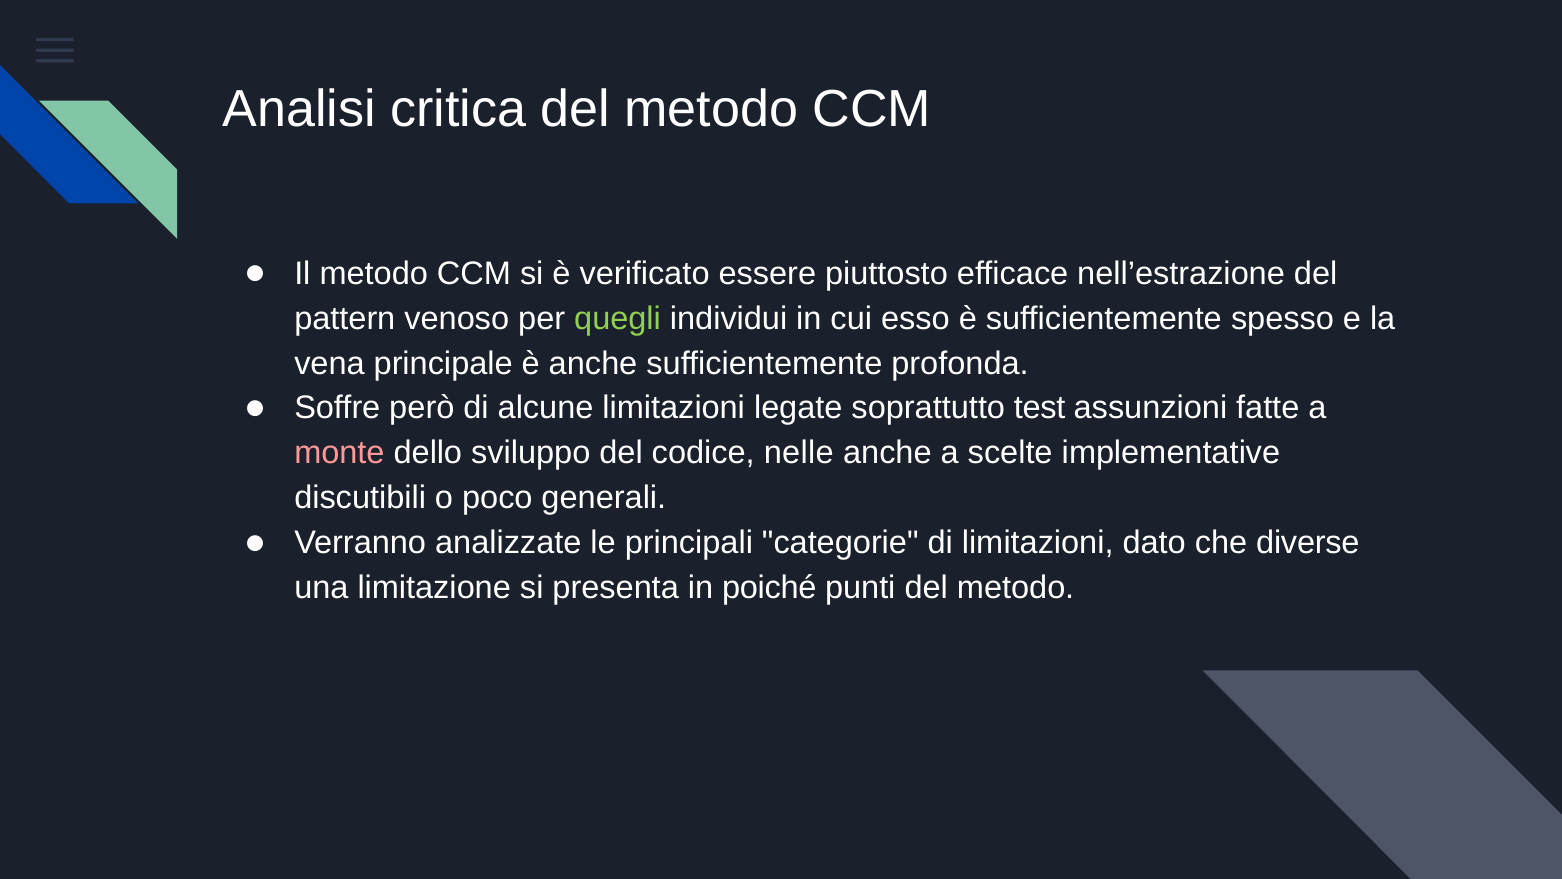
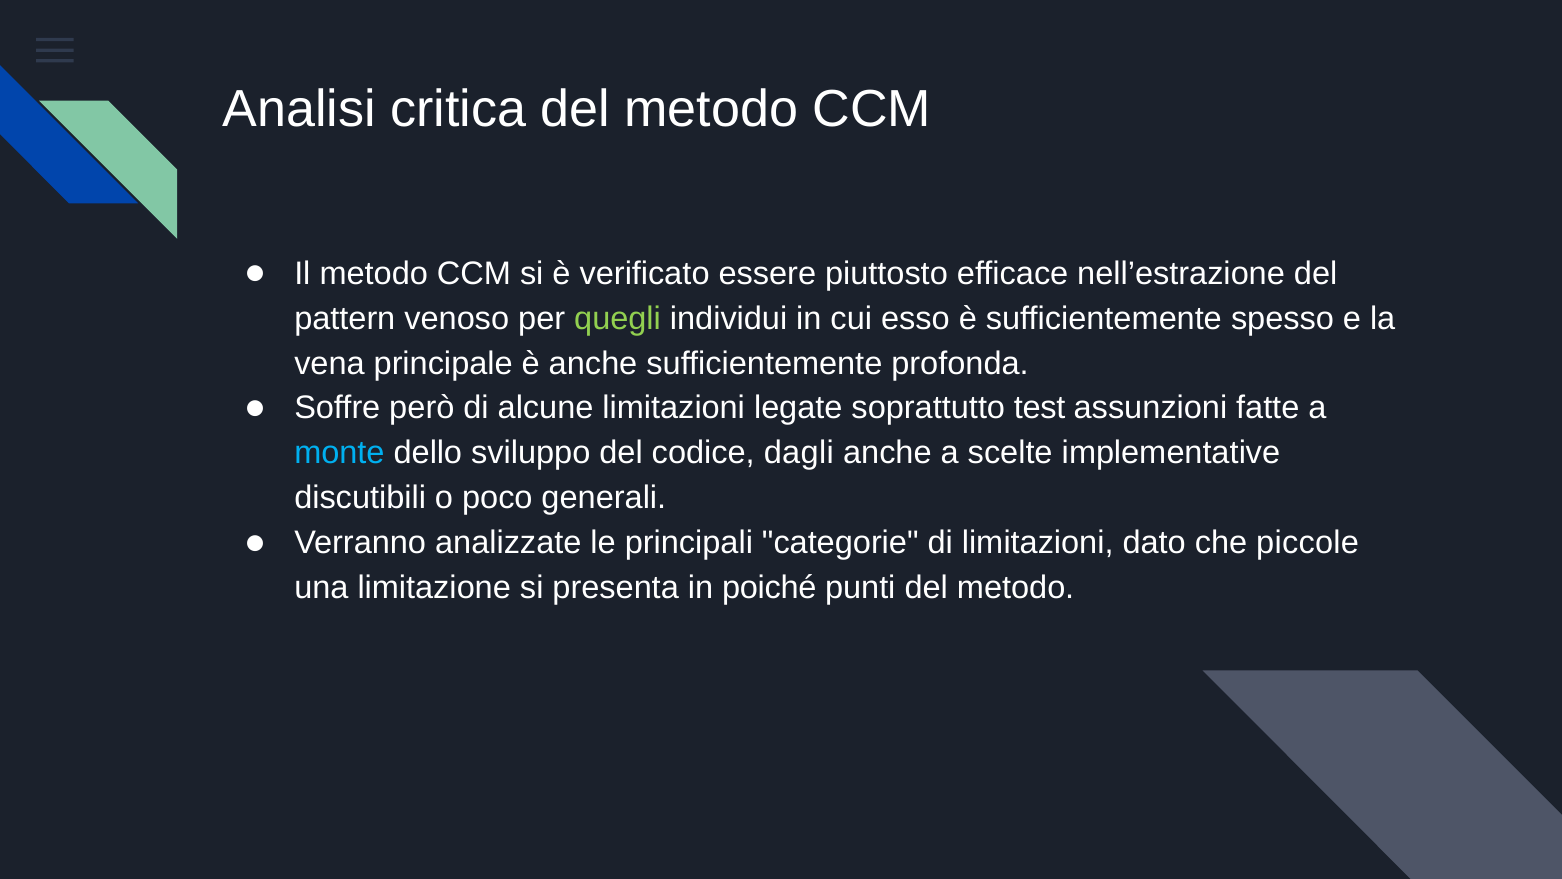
monte colour: pink -> light blue (339, 453)
nelle: nelle -> dagli (799, 453)
diverse: diverse -> piccole (1308, 543)
